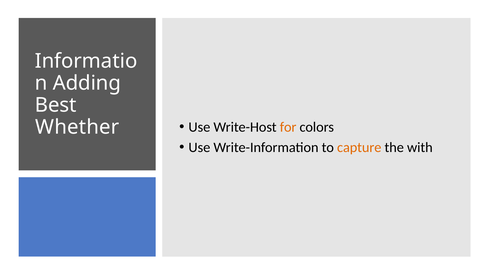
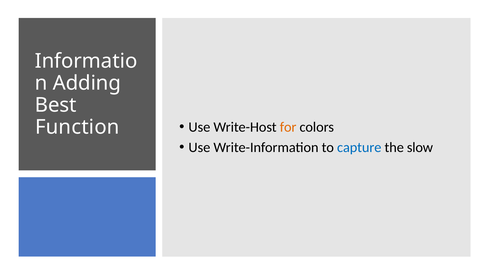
Whether: Whether -> Function (77, 127)
capture colour: orange -> blue (359, 147)
with: with -> slow (420, 147)
